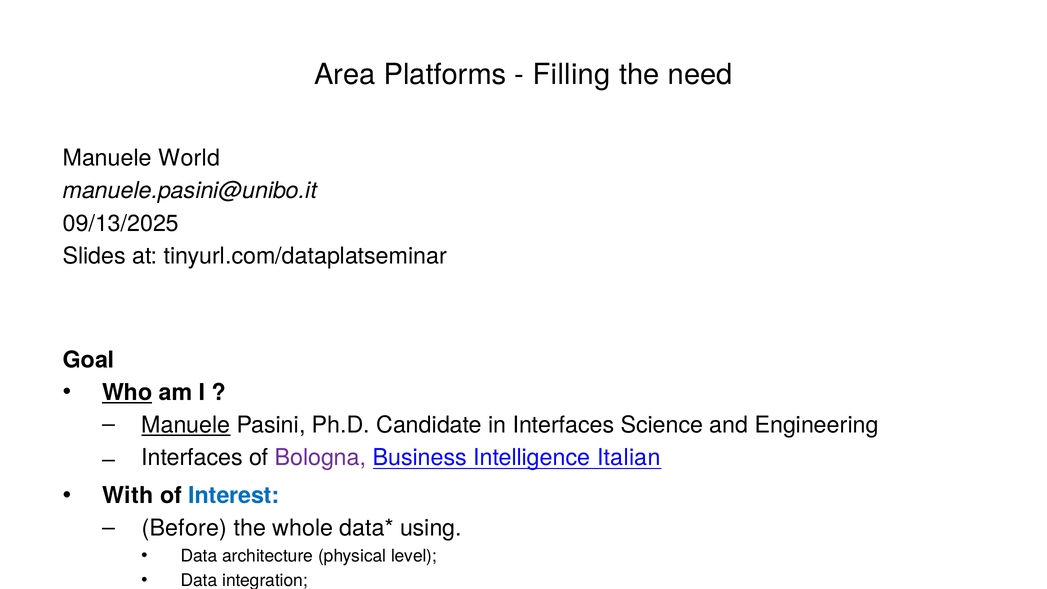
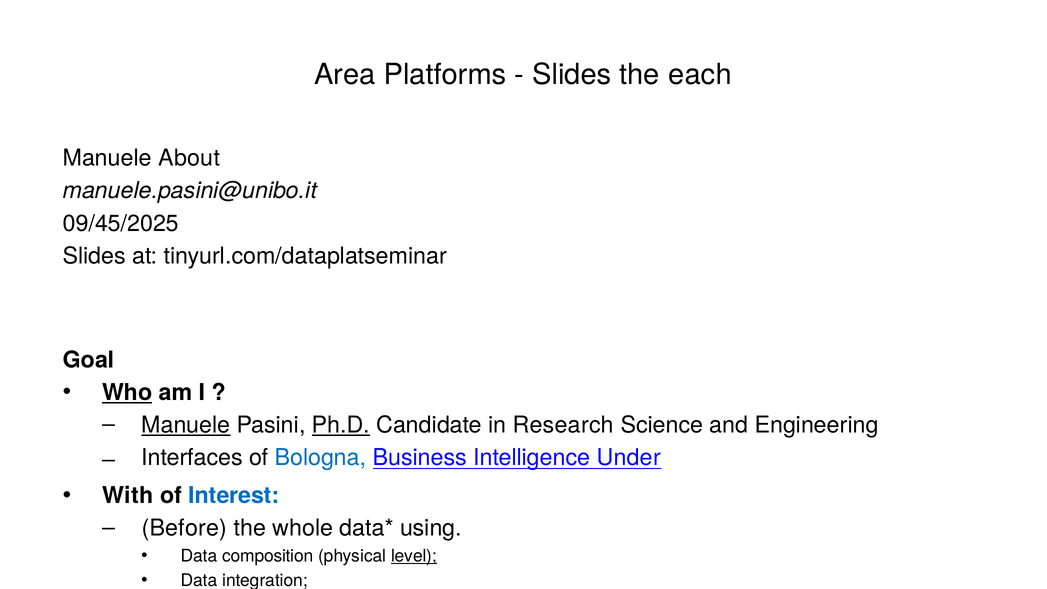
Filling: Filling -> Slides (572, 75)
need: need -> each (700, 75)
World: World -> About (189, 158)
09/13/2025: 09/13/2025 -> 09/45/2025 (121, 223)
Ph.D underline: none -> present (341, 425)
in Interfaces: Interfaces -> Research (563, 425)
Bologna colour: purple -> blue (320, 458)
Intelligence Italian: Italian -> Under (629, 458)
Data architecture: architecture -> composition (268, 556)
level underline: none -> present (414, 556)
